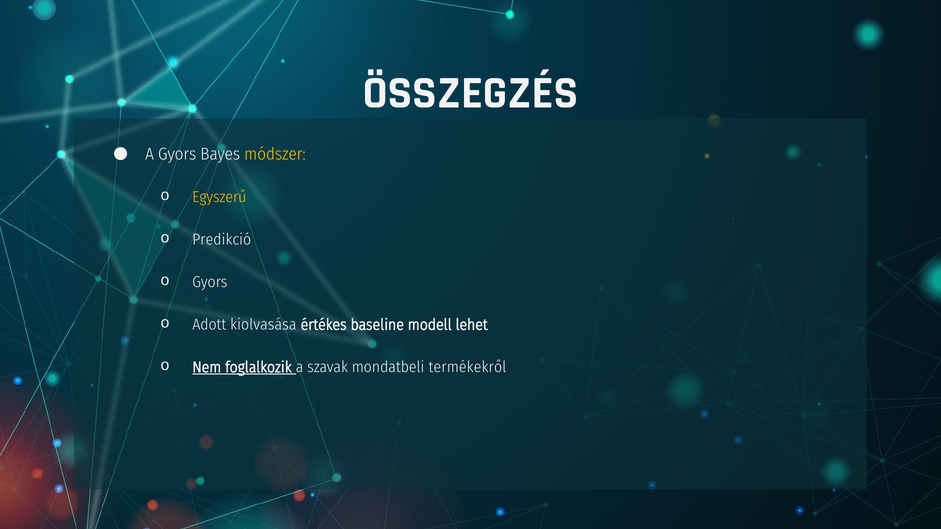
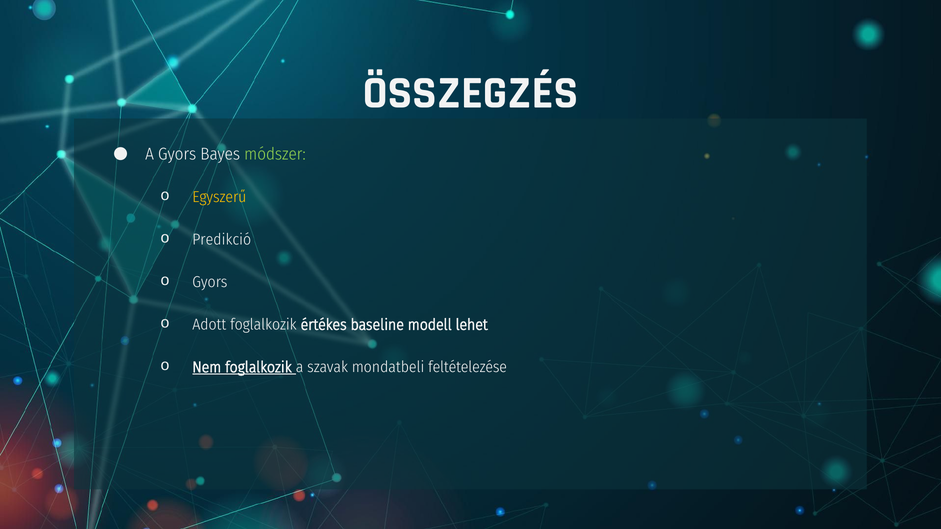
módszer colour: yellow -> light green (275, 154)
Adott kiolvasása: kiolvasása -> foglalkozik (263, 325)
termékekről: termékekről -> feltételezése (468, 367)
